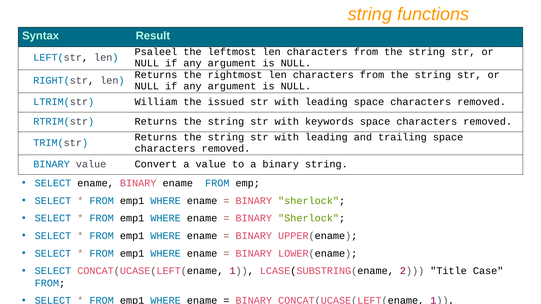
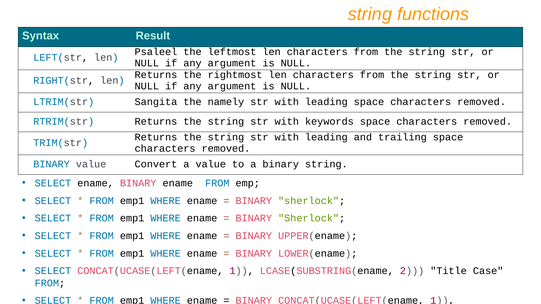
William: William -> Sangita (156, 102)
issued: issued -> namely (226, 102)
